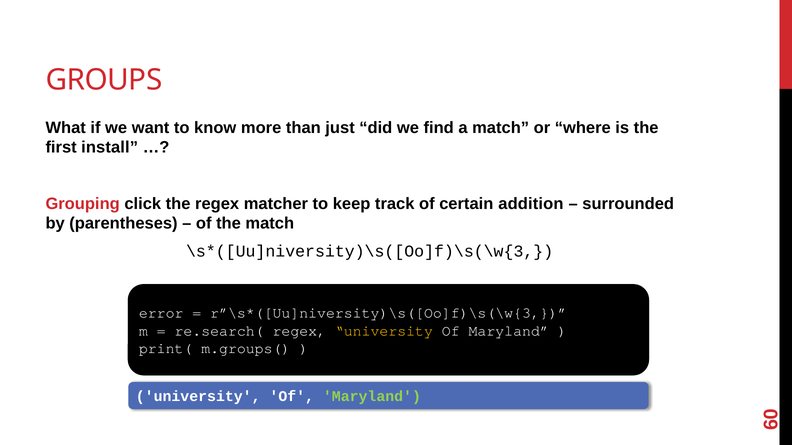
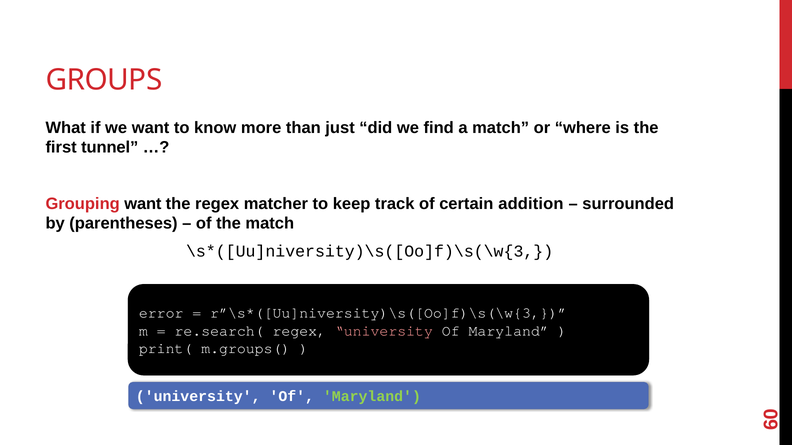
install: install -> tunnel (110, 148)
Grouping click: click -> want (143, 204)
university colour: yellow -> pink (384, 331)
